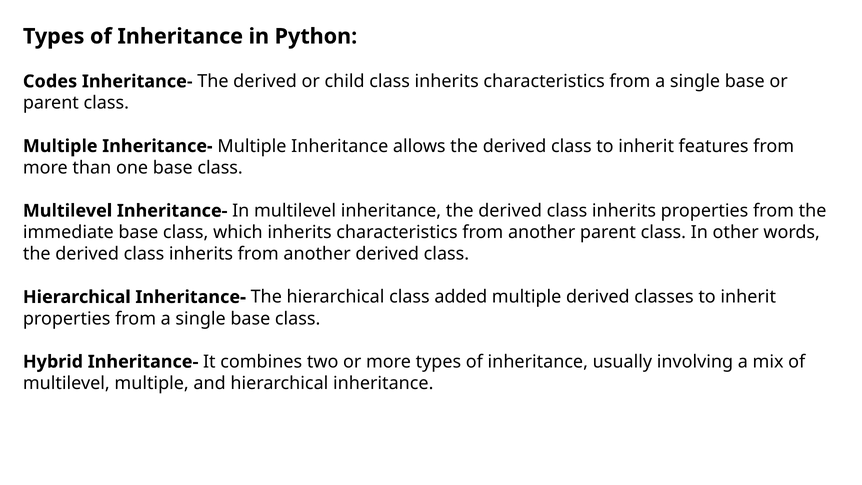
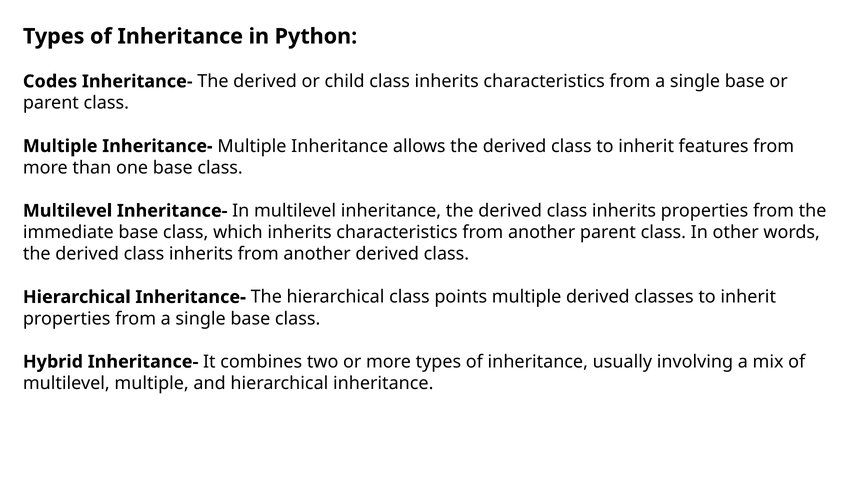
added: added -> points (461, 297)
